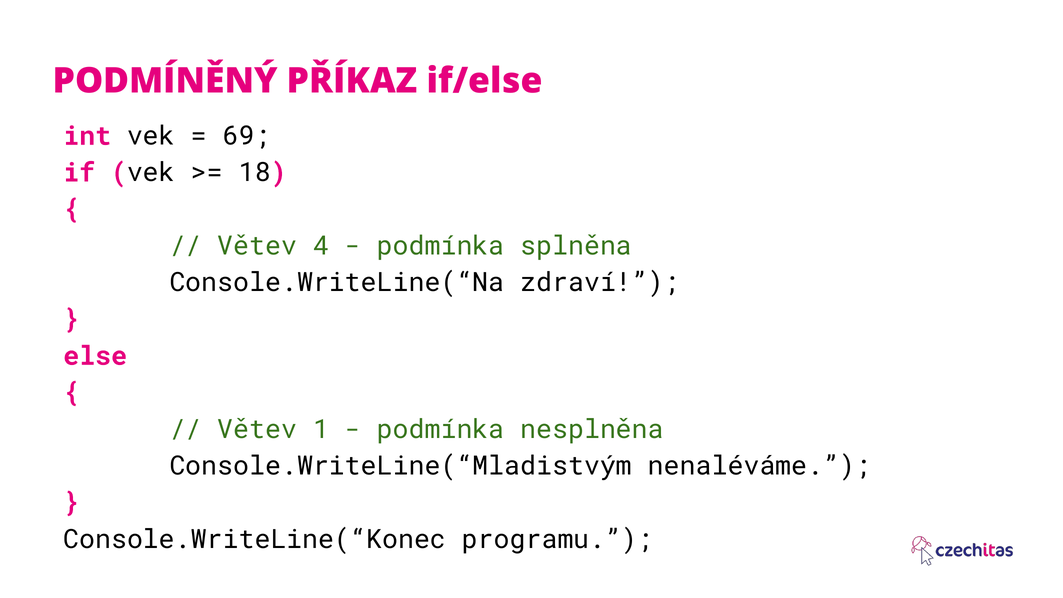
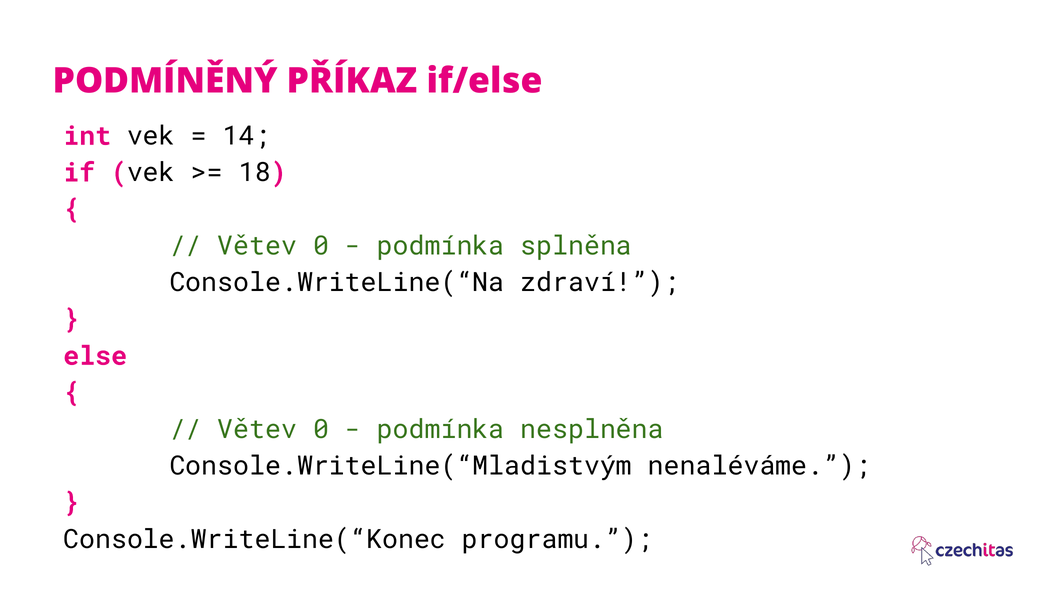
69: 69 -> 14 (247, 136)
4: 4 -> 0 (321, 246)
1: 1 -> 0 (321, 429)
